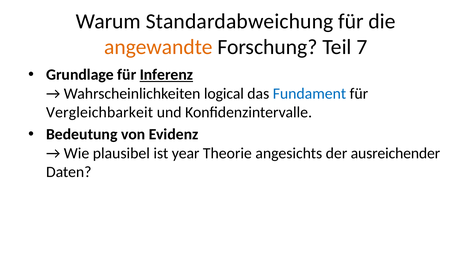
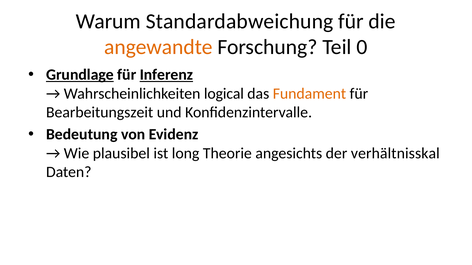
7: 7 -> 0 (362, 47)
Grundlage underline: none -> present (80, 75)
Fundament colour: blue -> orange (309, 94)
Vergleichbarkeit: Vergleichbarkeit -> Bearbeitungszeit (100, 113)
year: year -> long (186, 154)
ausreichender: ausreichender -> verhältnisskal (395, 154)
